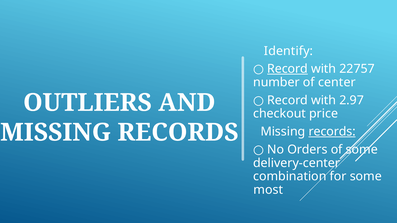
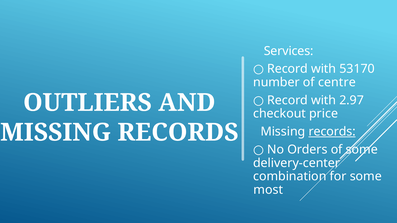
Identify: Identify -> Services (289, 51)
Record underline: present -> none (288, 69)
22757: 22757 -> 53170 (357, 69)
center: center -> centre (337, 82)
